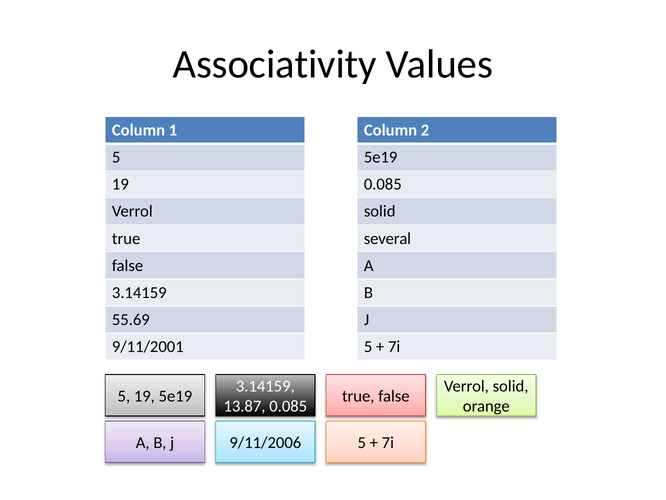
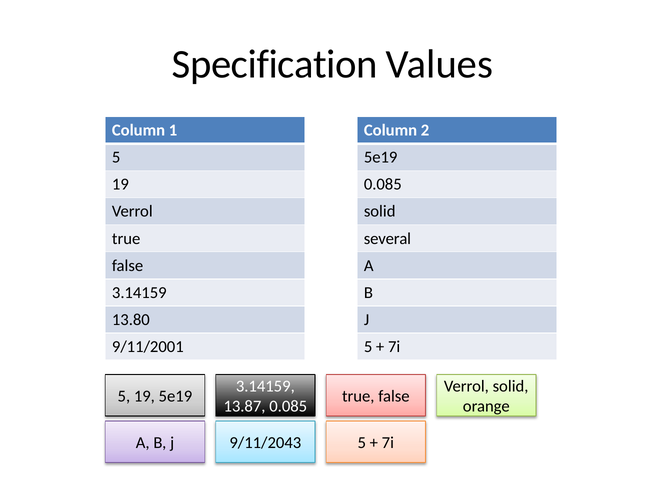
Associativity: Associativity -> Specification (275, 64)
55.69: 55.69 -> 13.80 (131, 319)
9/11/2006: 9/11/2006 -> 9/11/2043 (265, 442)
